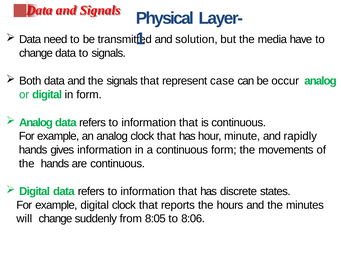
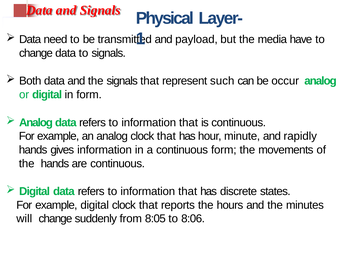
solution: solution -> payload (196, 39)
case: case -> such (222, 81)
